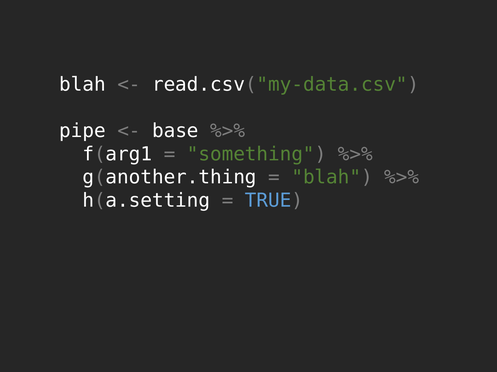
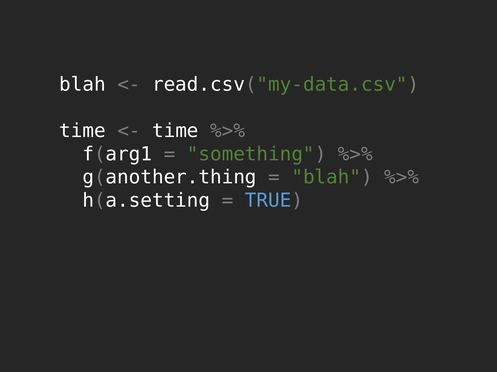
pipe: pipe -> time (82, 131)
base: base -> time (175, 131)
